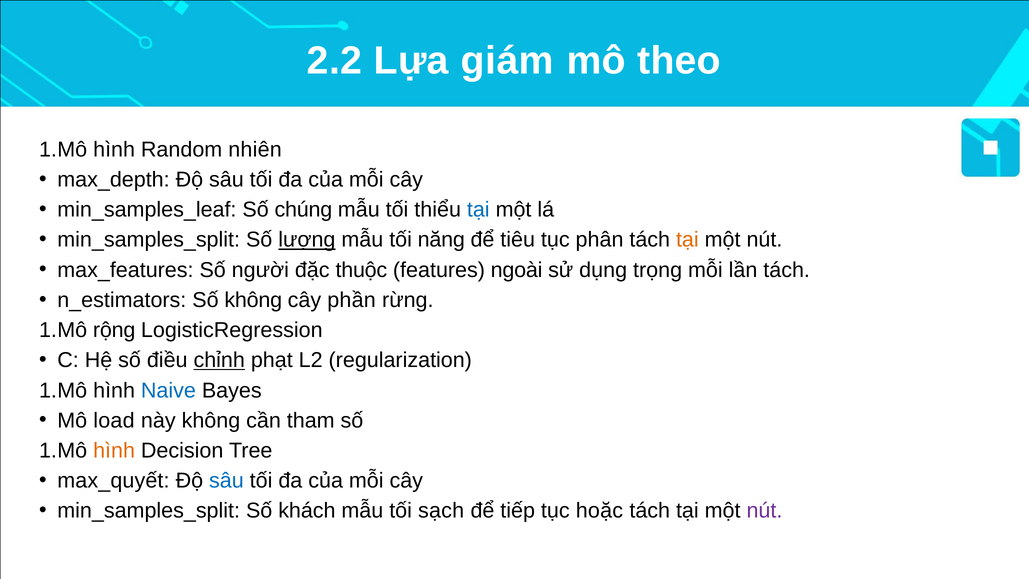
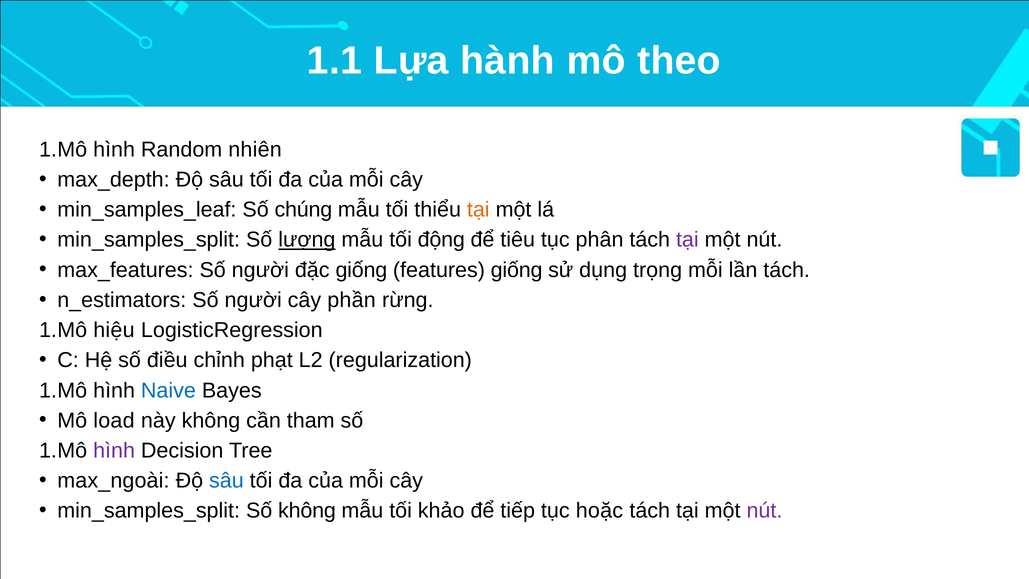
2.2: 2.2 -> 1.1 (334, 61)
giám: giám -> hành (507, 61)
tại colour: blue -> orange (478, 210)
năng: năng -> động (441, 240)
tại colour: orange -> purple (687, 240)
đặc thuộc: thuộc -> giống (361, 270)
features ngoài: ngoài -> giống (517, 270)
n_estimators Số không: không -> người (253, 300)
rộng: rộng -> hiệu (114, 330)
chỉnh underline: present -> none (219, 360)
hình colour: orange -> purple (114, 450)
max_quyết: max_quyết -> max_ngoài (113, 481)
Số khách: khách -> không (307, 511)
sạch: sạch -> khảo (441, 511)
